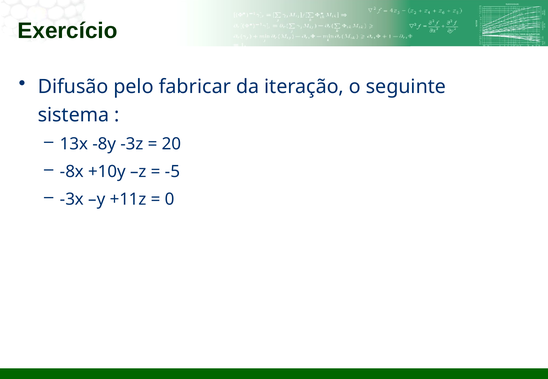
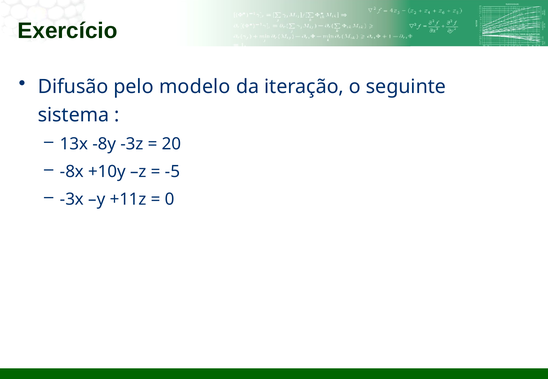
fabricar: fabricar -> modelo (195, 87)
